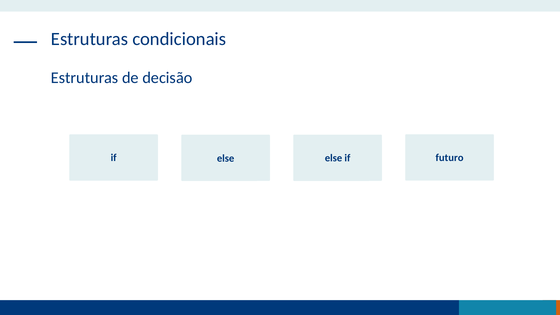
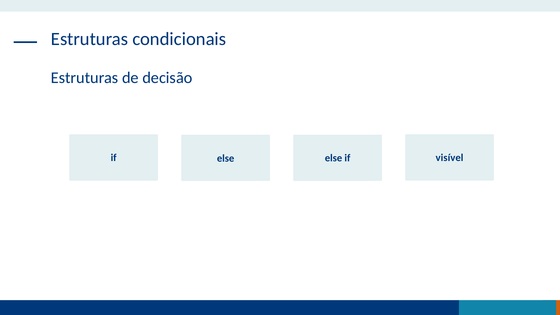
futuro: futuro -> visível (450, 158)
